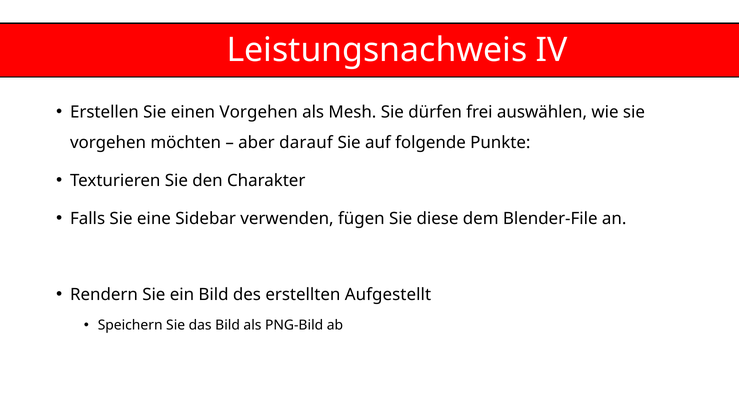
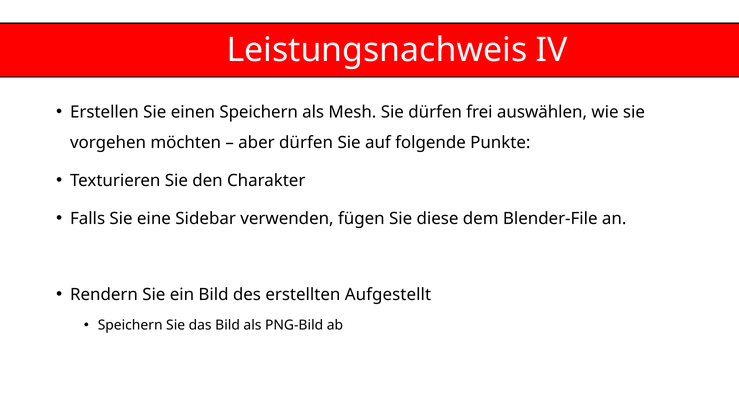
einen Vorgehen: Vorgehen -> Speichern (259, 112)
aber darauf: darauf -> dürfen (306, 143)
